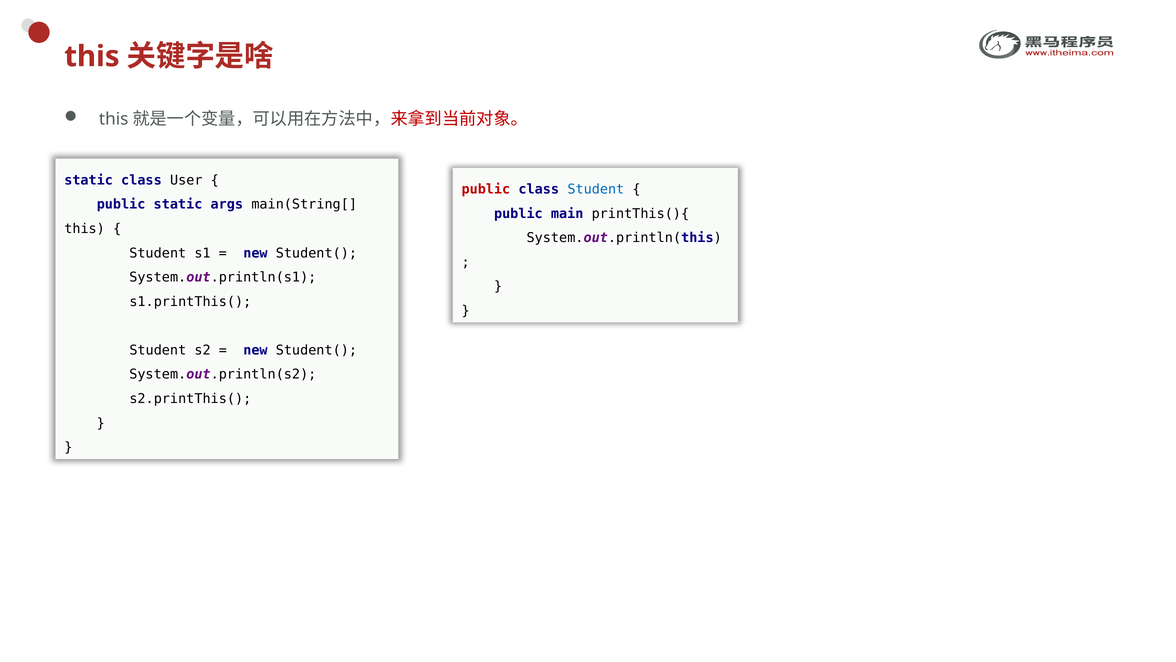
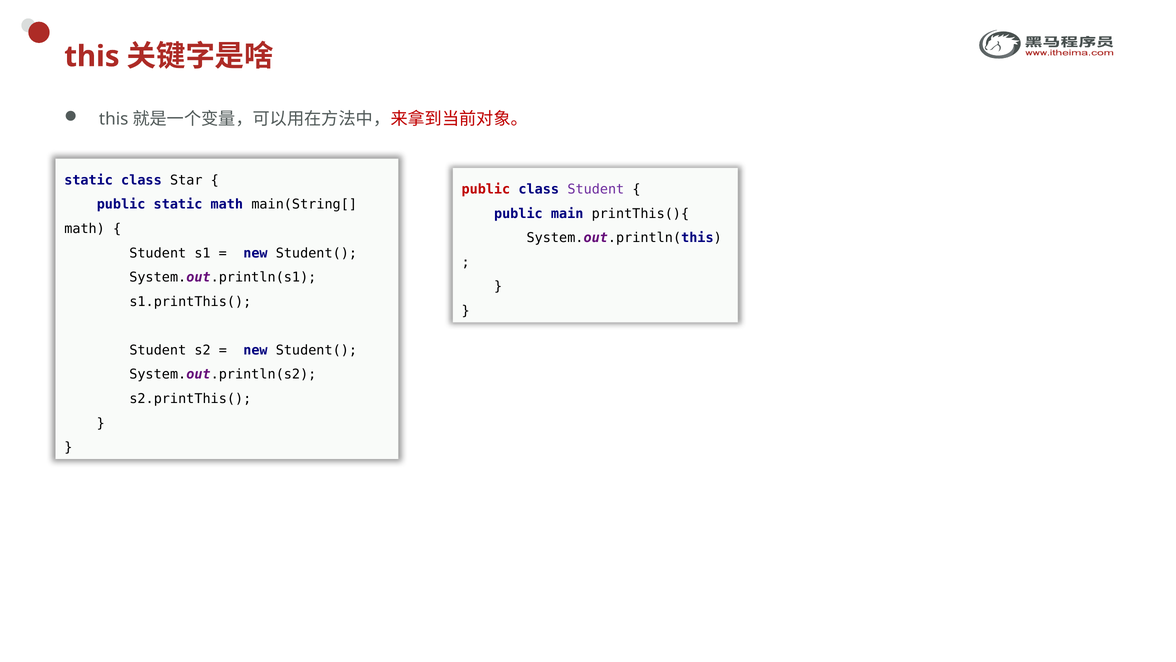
User: User -> Star (186, 180)
Student colour: blue -> purple (596, 189)
static args: args -> math (227, 204)
this: this -> math (85, 229)
